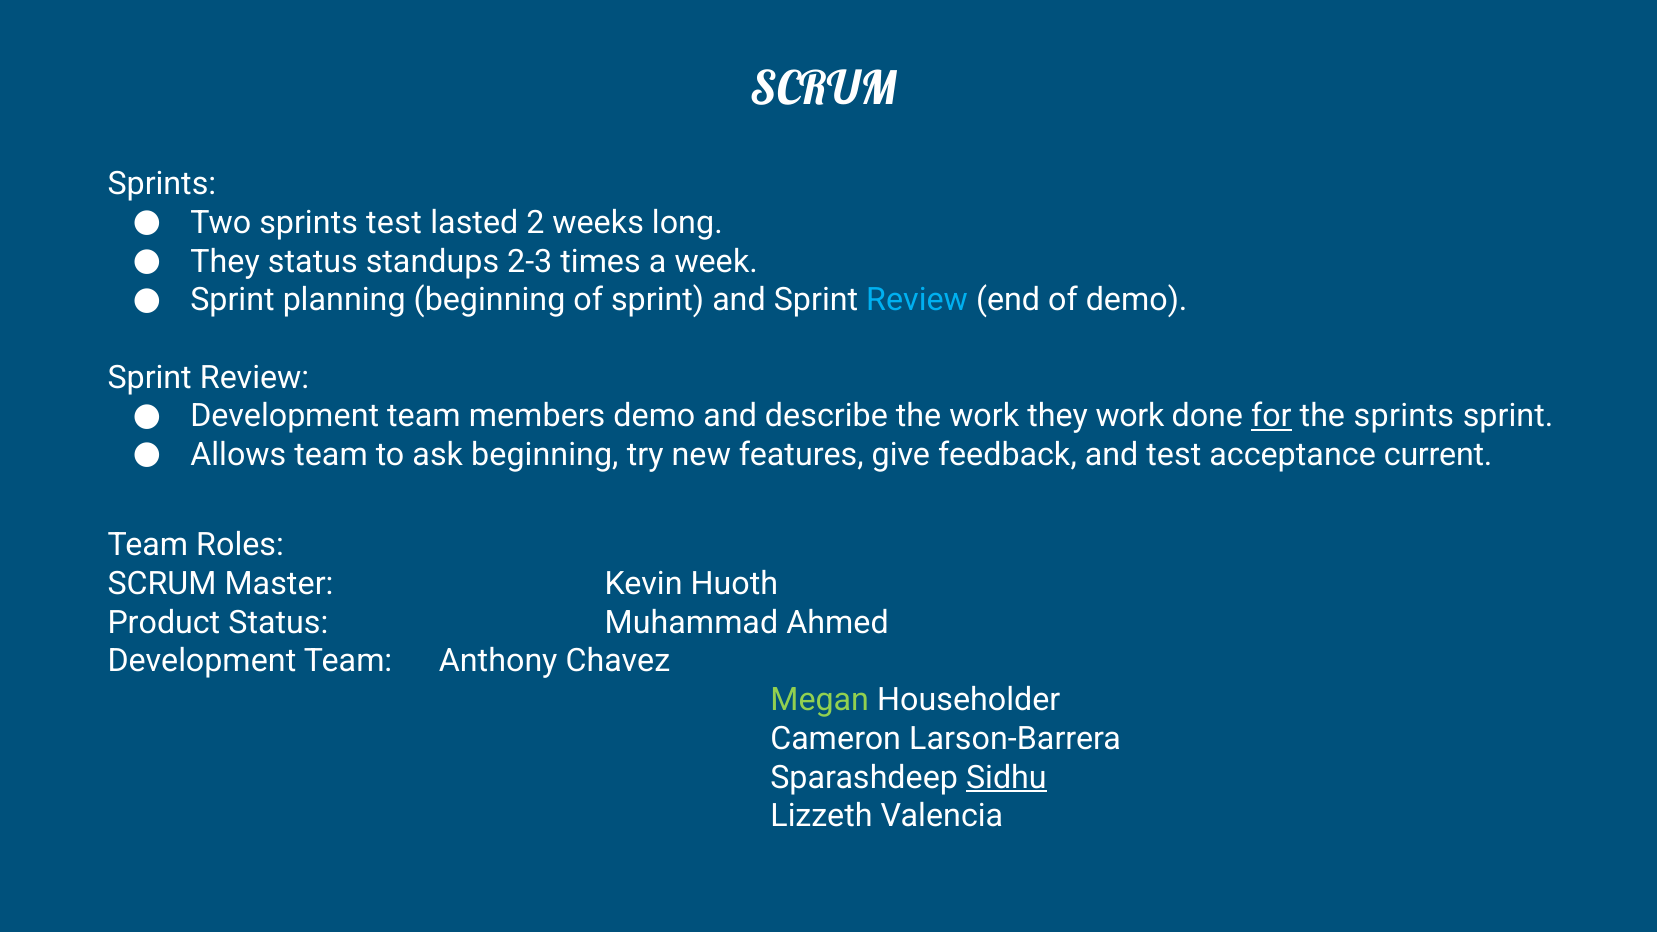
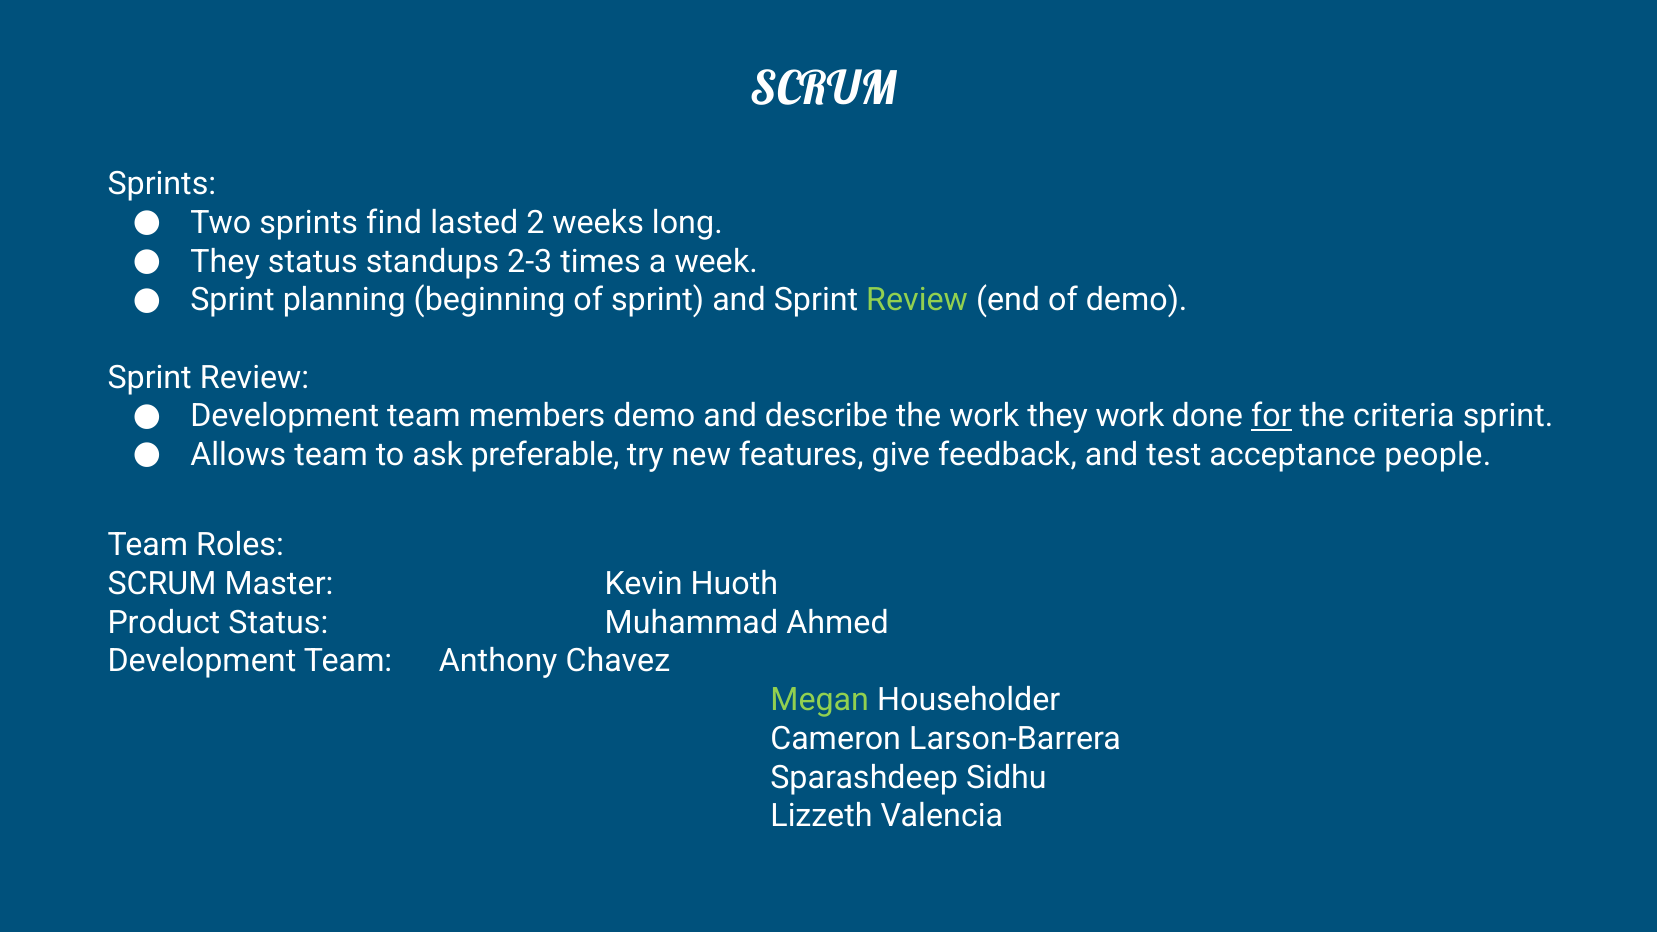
sprints test: test -> find (394, 223)
Review colour: light blue -> light green (917, 300)
the sprints: sprints -> criteria (1404, 416)
ask beginning: beginning -> preferable (545, 455)
current: current -> people (1438, 455)
Sidhu underline: present -> none (1006, 777)
